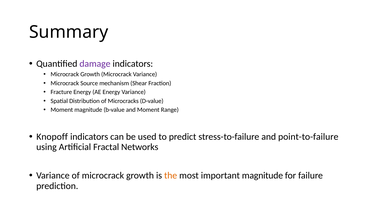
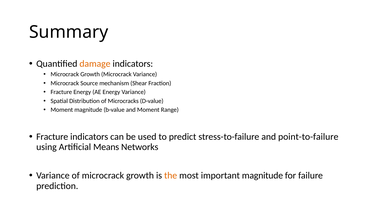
damage colour: purple -> orange (95, 64)
Knopoff: Knopoff -> Fracture (52, 137)
Fractal: Fractal -> Means (106, 147)
